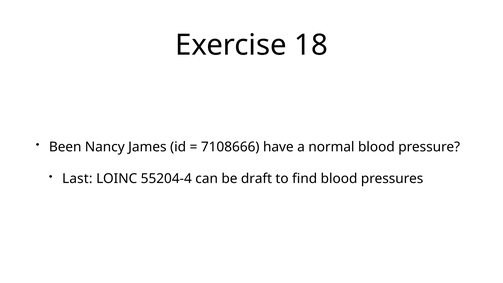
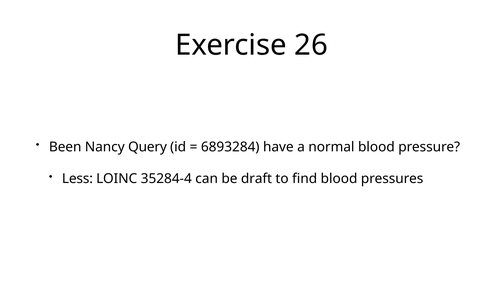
18: 18 -> 26 (311, 45)
James: James -> Query (147, 147)
7108666: 7108666 -> 6893284 (230, 147)
Last: Last -> Less (77, 179)
55204-4: 55204-4 -> 35284-4 (166, 179)
